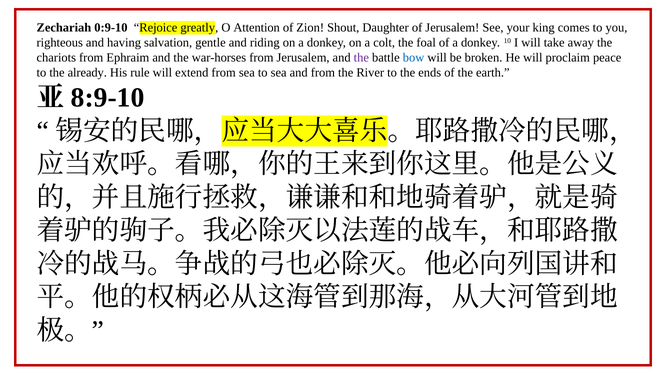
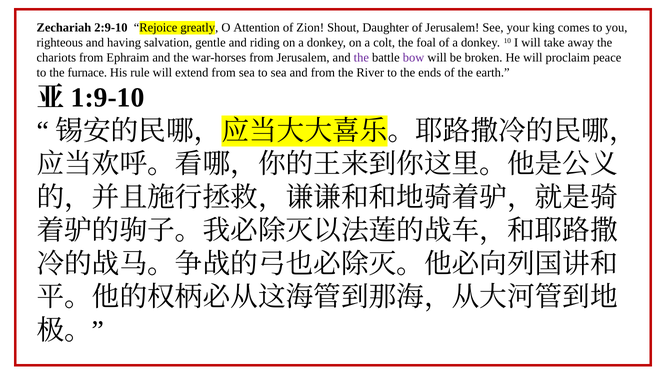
0:9-10: 0:9-10 -> 2:9-10 (111, 28)
bow colour: blue -> purple (414, 58)
already: already -> furnace (87, 73)
8:9-10: 8:9-10 -> 1:9-10 (108, 98)
